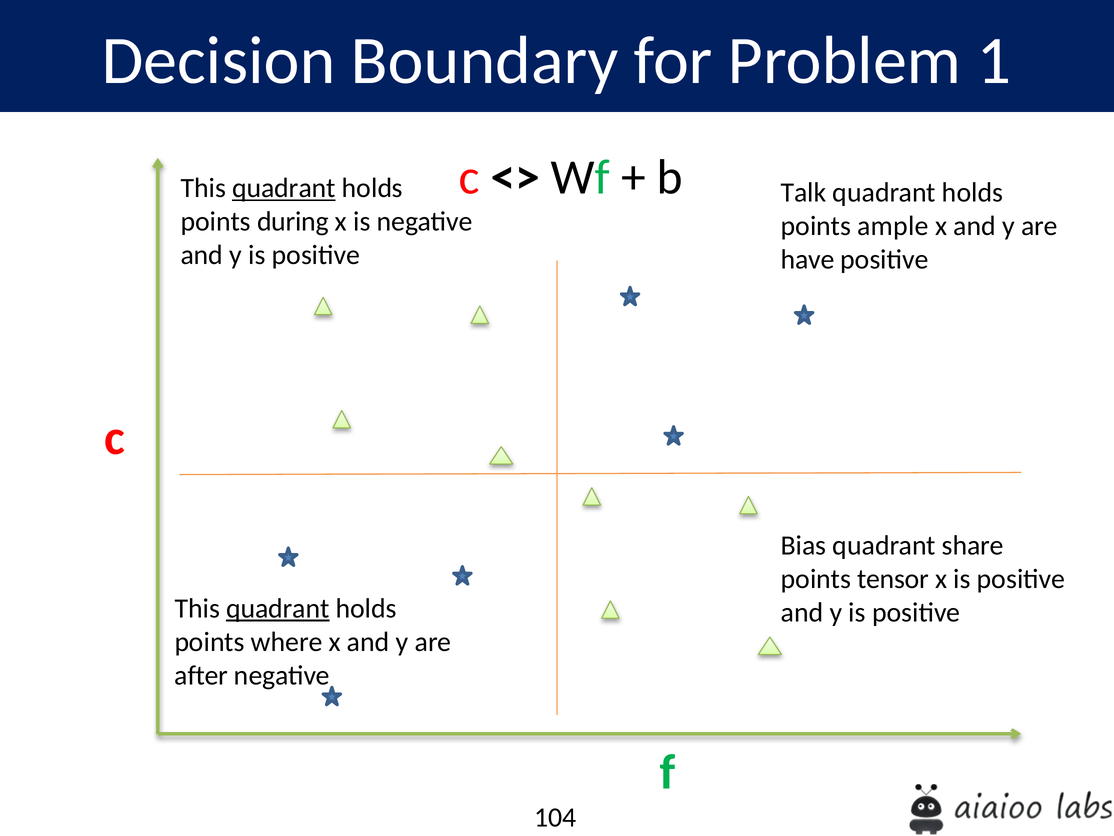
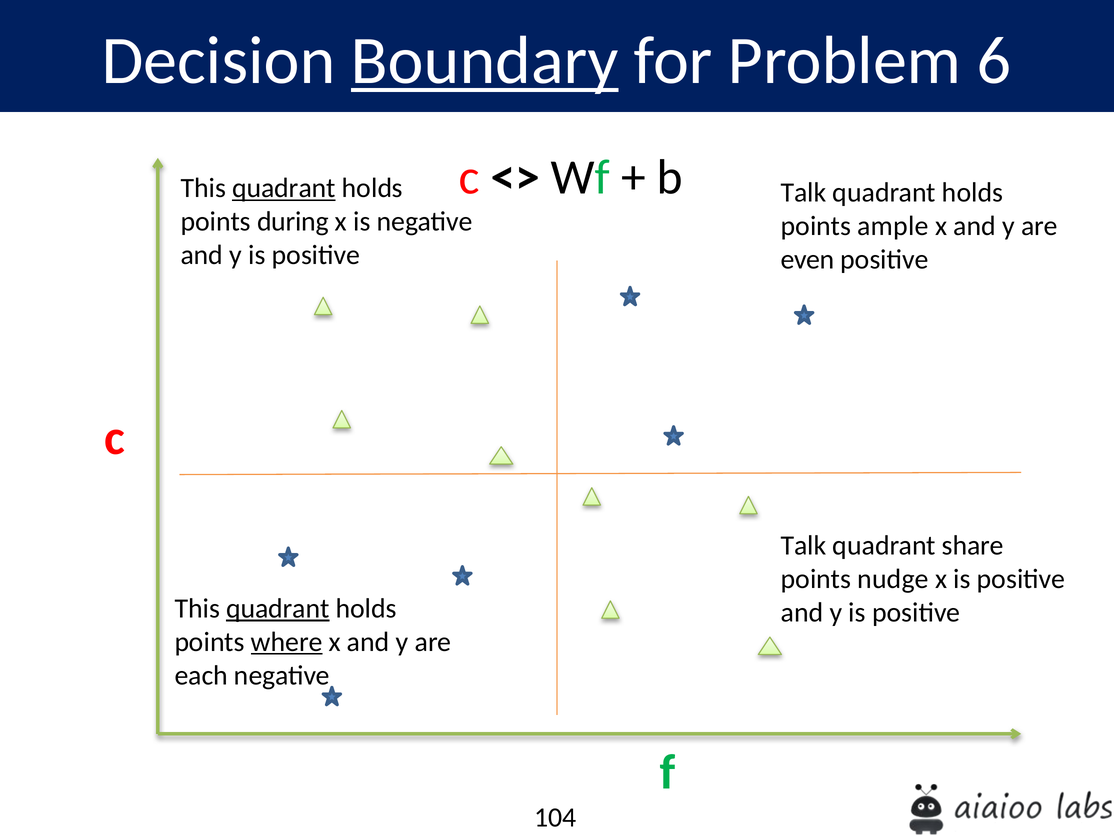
Boundary underline: none -> present (485, 61)
1: 1 -> 6 (994, 61)
have: have -> even (808, 259)
Bias: Bias -> Talk (804, 545)
tensor: tensor -> nudge (893, 579)
where underline: none -> present (287, 642)
after: after -> each (201, 675)
